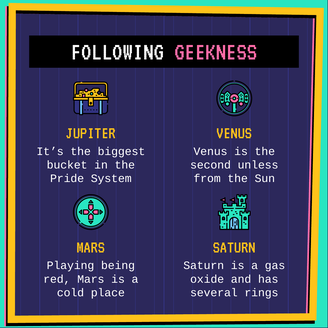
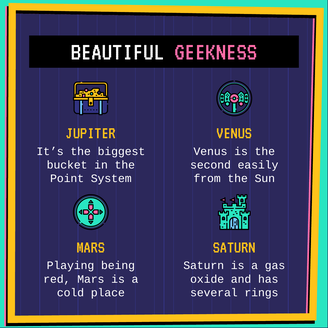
FOLLOWING: FOLLOWING -> BEAUTIFUL (117, 51)
unless: unless -> easily (258, 165)
Pride: Pride -> Point (67, 179)
